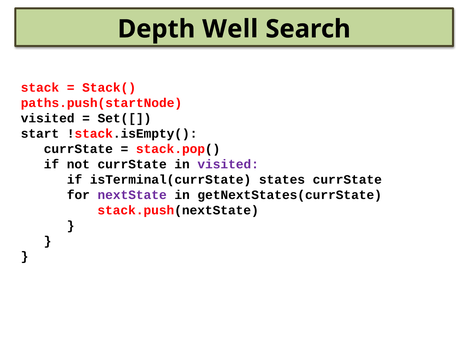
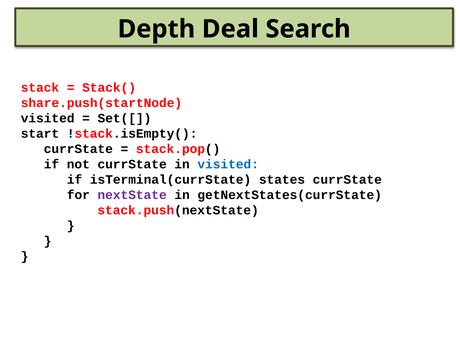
Well: Well -> Deal (230, 29)
paths.push(startNode: paths.push(startNode -> share.push(startNode (101, 103)
visited colour: purple -> blue (228, 164)
